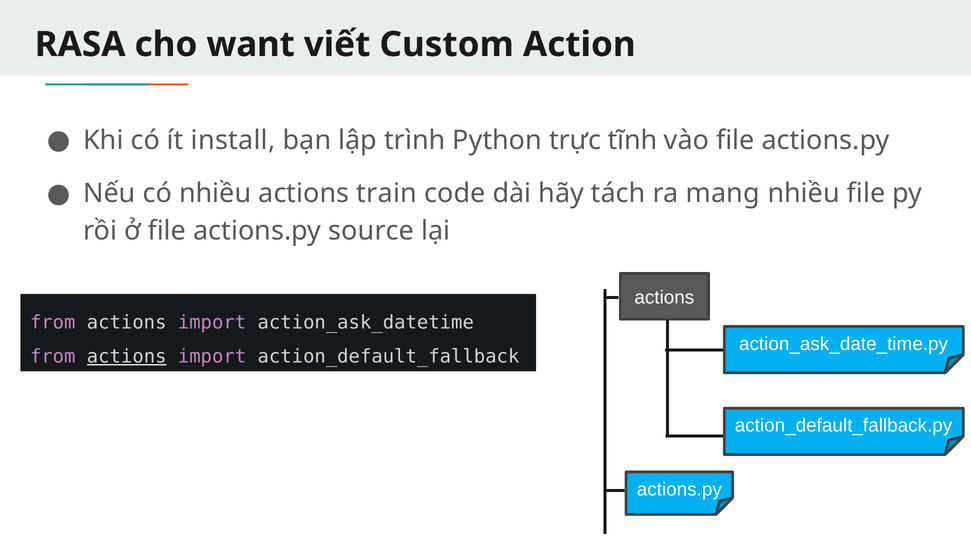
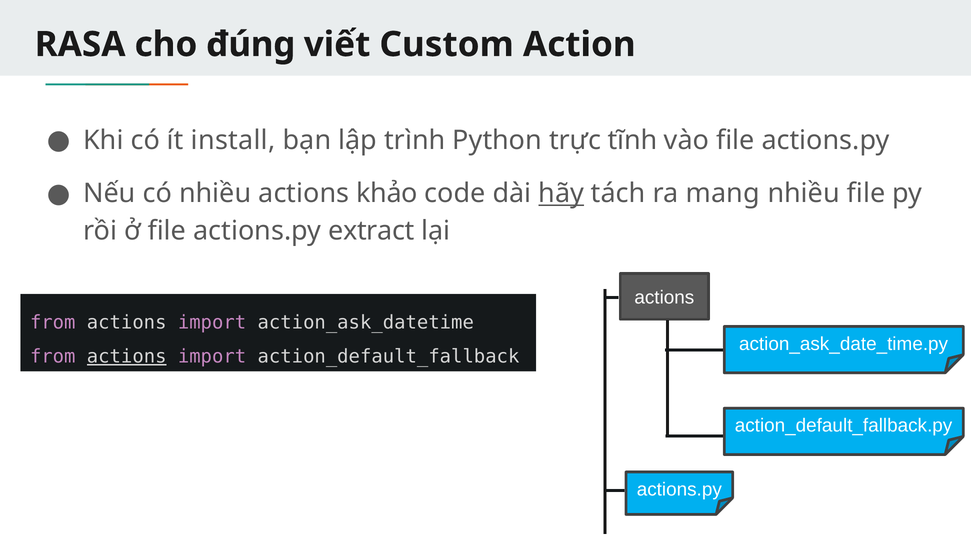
want: want -> đúng (251, 45)
train: train -> khảo (387, 194)
hãy underline: none -> present (561, 194)
source: source -> extract (371, 231)
